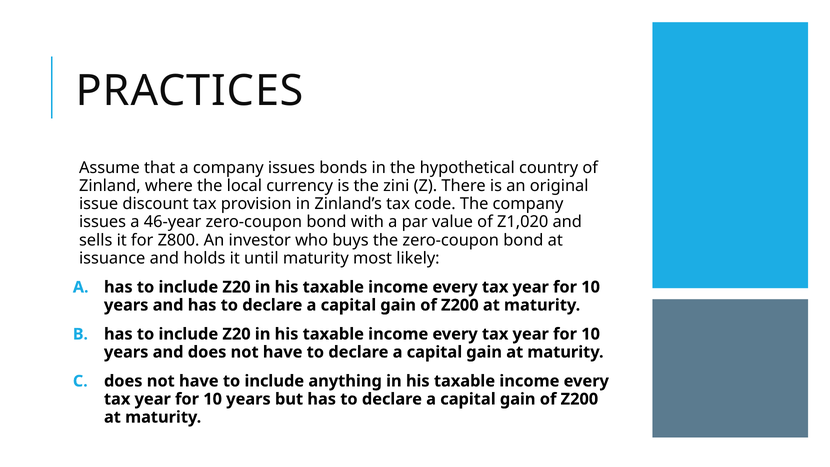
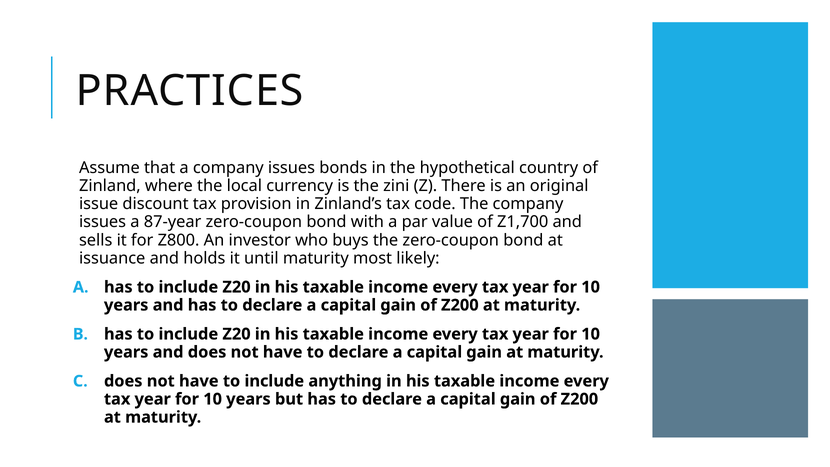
46-year: 46-year -> 87-year (173, 222)
Z1,020: Z1,020 -> Z1,700 (523, 222)
